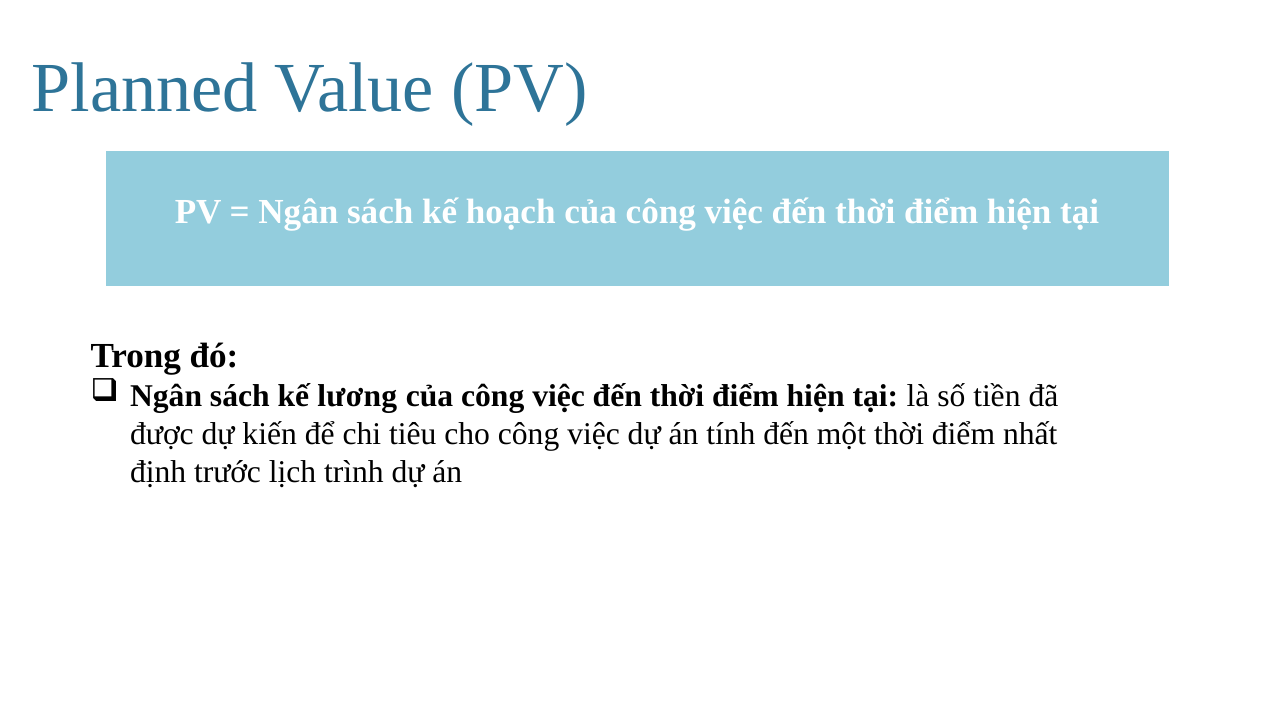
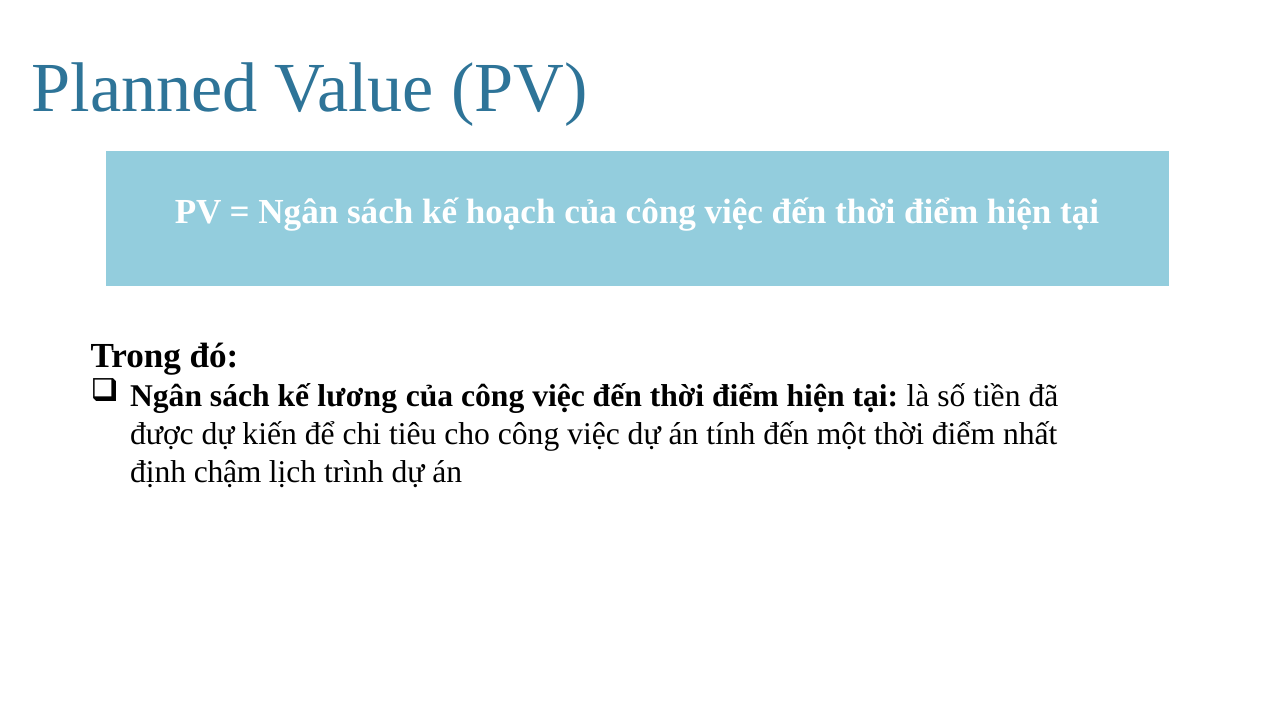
trước: trước -> chậm (228, 472)
